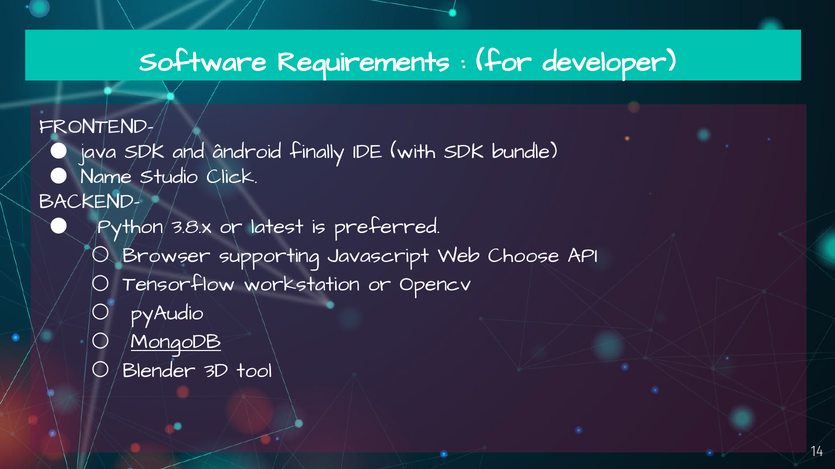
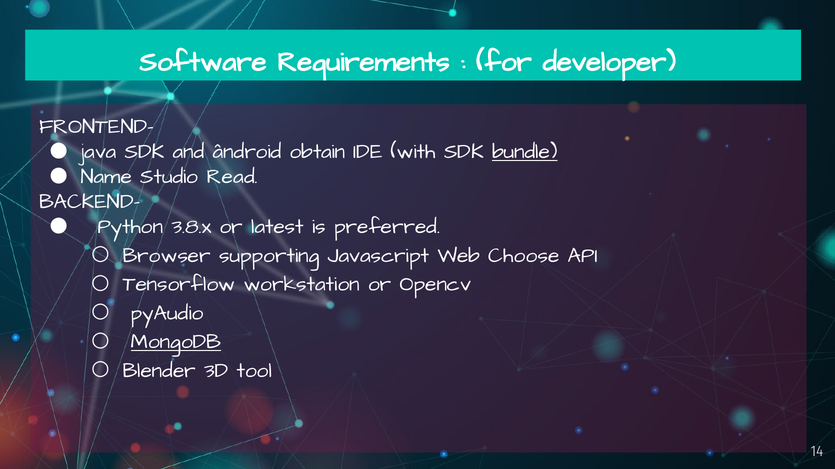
finally: finally -> obtain (318, 152)
bundle underline: none -> present (525, 152)
Click: Click -> Read (232, 177)
